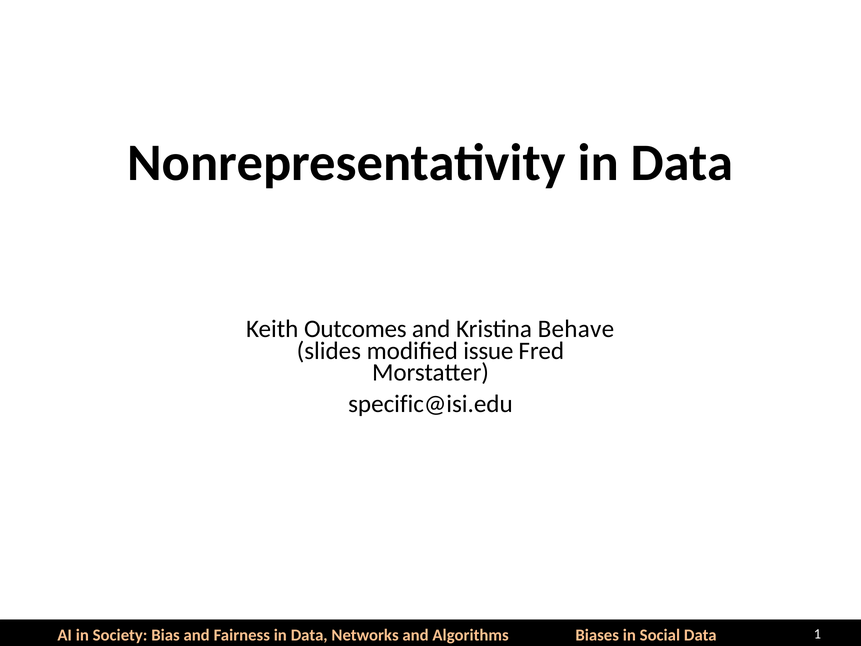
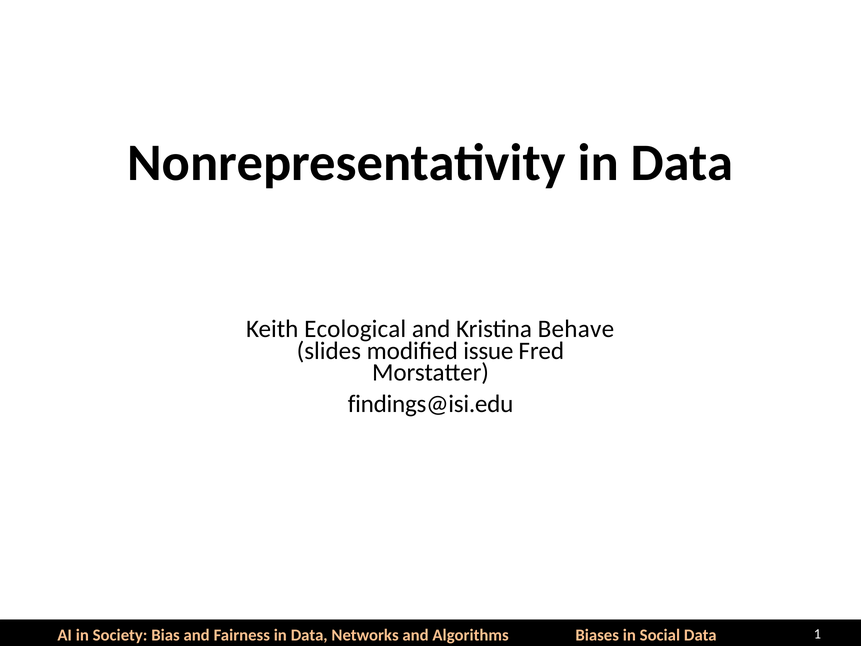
Outcomes: Outcomes -> Ecological (355, 329)
specific@isi.edu: specific@isi.edu -> findings@isi.edu (431, 404)
